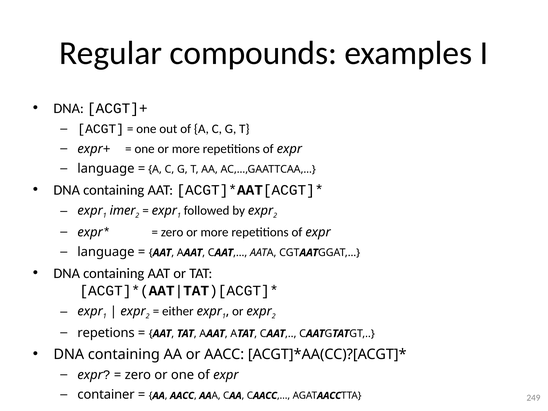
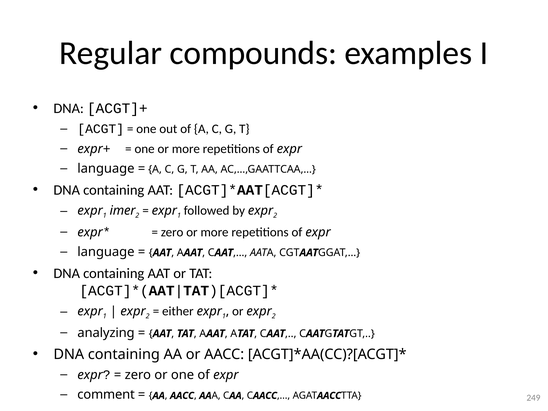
repetions: repetions -> analyzing (106, 333)
container: container -> comment (106, 395)
